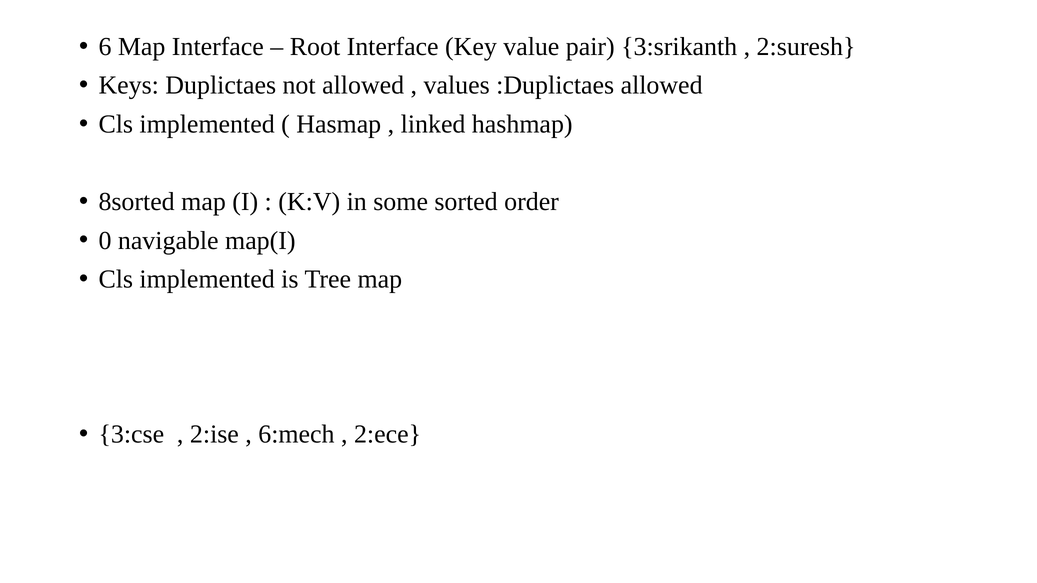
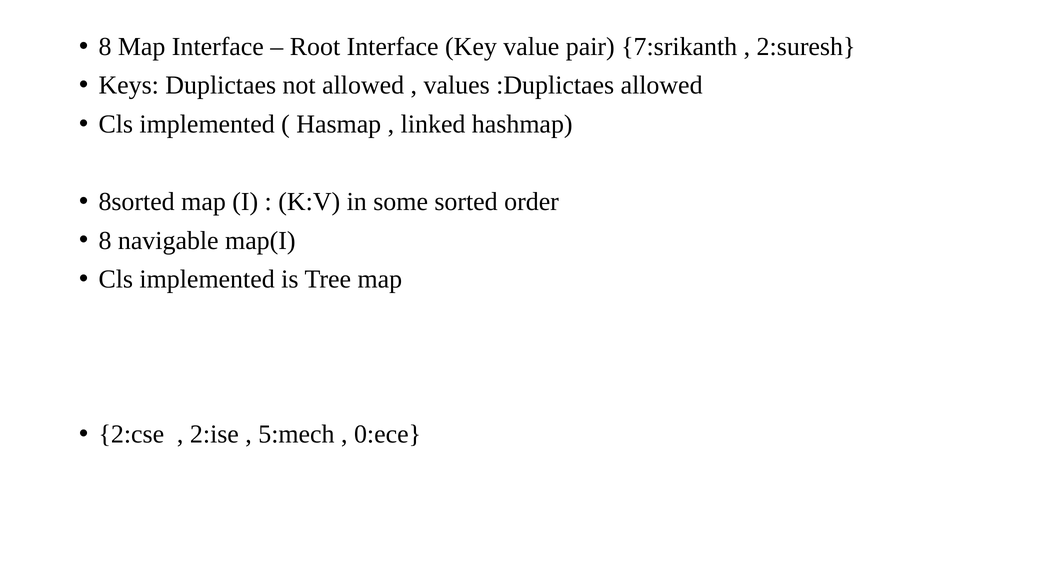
6: 6 -> 8 (105, 47)
3:srikanth: 3:srikanth -> 7:srikanth (679, 47)
0: 0 -> 8 (105, 241)
3:cse: 3:cse -> 2:cse (131, 435)
6:mech: 6:mech -> 5:mech (296, 435)
2:ece: 2:ece -> 0:ece (388, 435)
